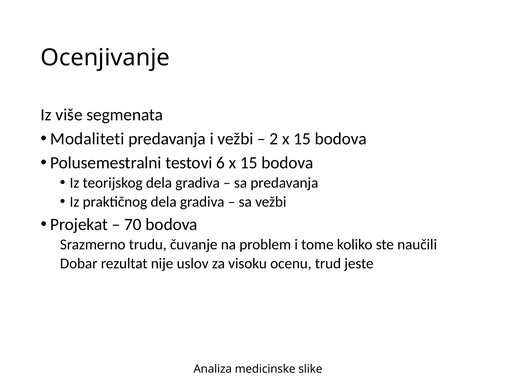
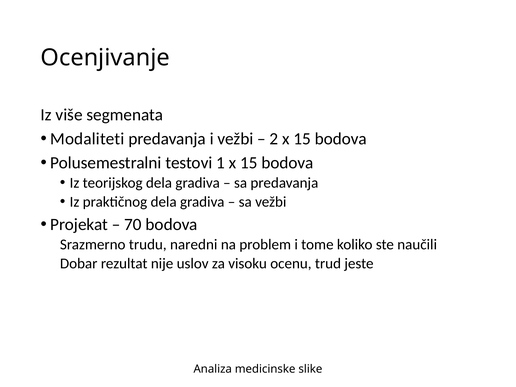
6: 6 -> 1 (221, 163)
čuvanje: čuvanje -> naredni (194, 245)
